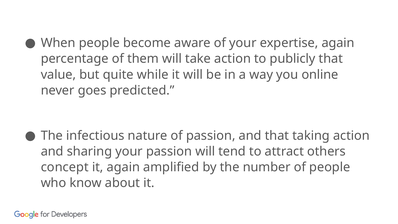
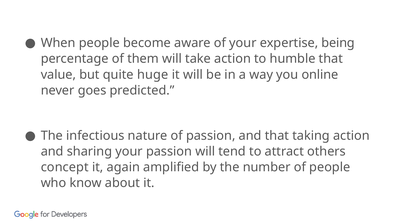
expertise again: again -> being (338, 43)
publicly: publicly -> humble (293, 59)
while: while -> huge (153, 75)
